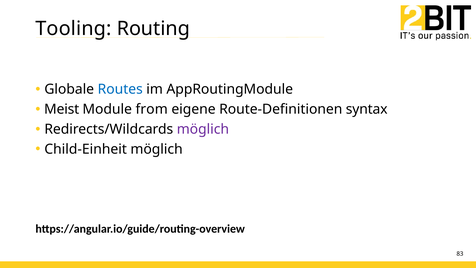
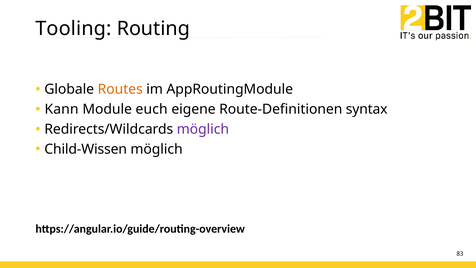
Routes colour: blue -> orange (120, 89)
Meist: Meist -> Kann (62, 109)
from: from -> euch (152, 109)
Child-Einheit: Child-Einheit -> Child-Wissen (86, 149)
